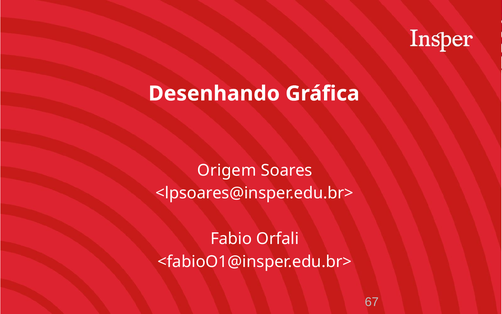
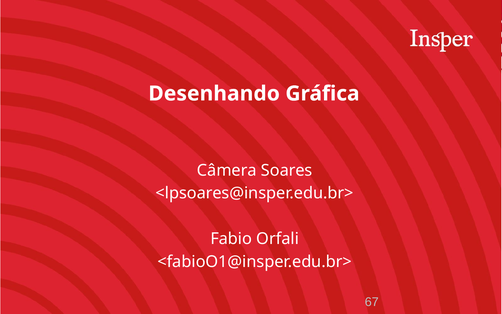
Origem: Origem -> Câmera (227, 170)
